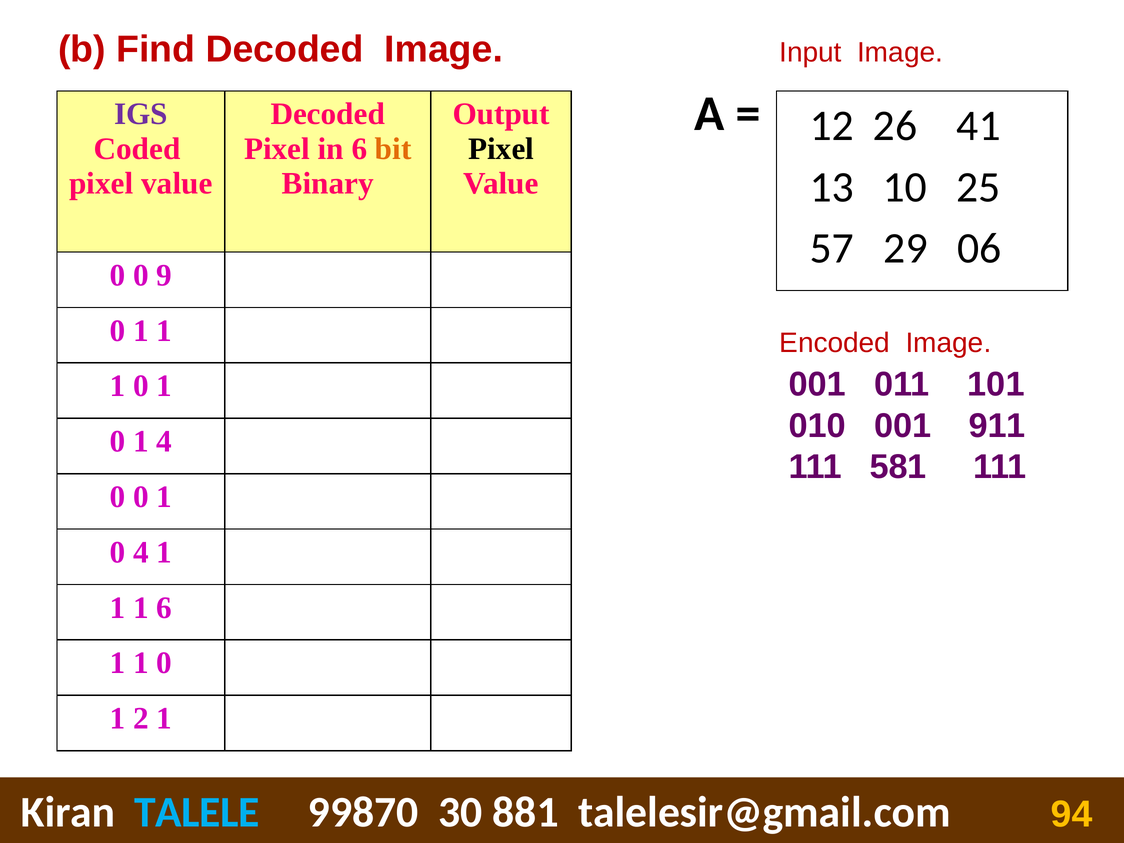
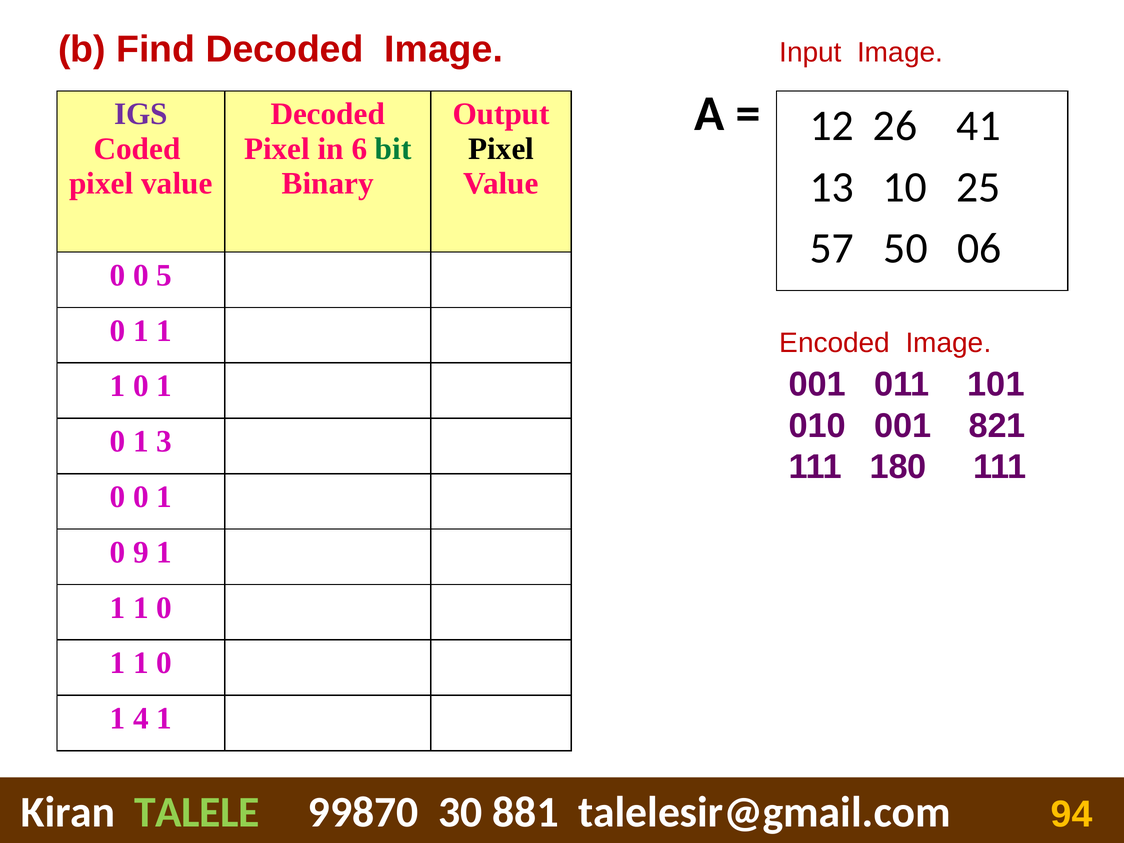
bit colour: orange -> green (393, 149)
29: 29 -> 50 (906, 248)
9: 9 -> 5 (164, 275)
911: 911 -> 821 (997, 426)
1 4: 4 -> 3 (164, 442)
581: 581 -> 180 (898, 467)
0 4: 4 -> 9 (141, 552)
6: 6 -> 0 (164, 608)
2: 2 -> 4 (141, 719)
TALELE colour: light blue -> light green (197, 812)
